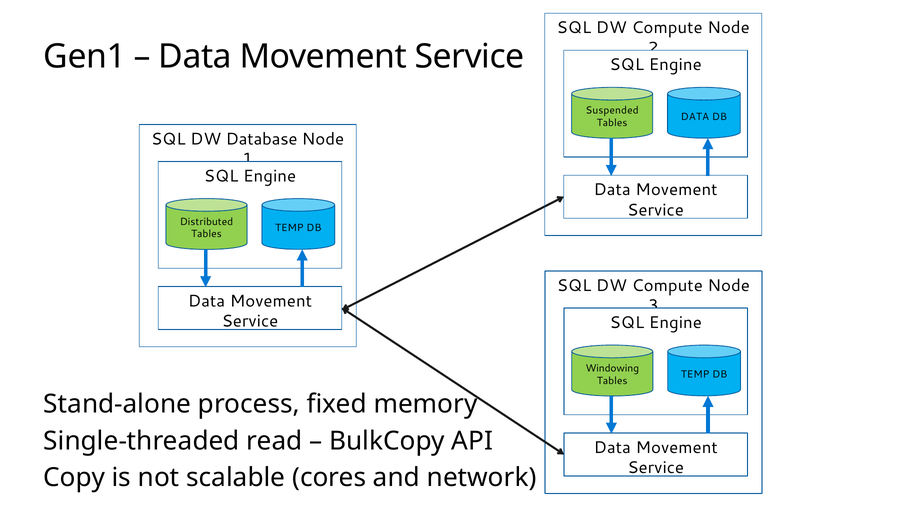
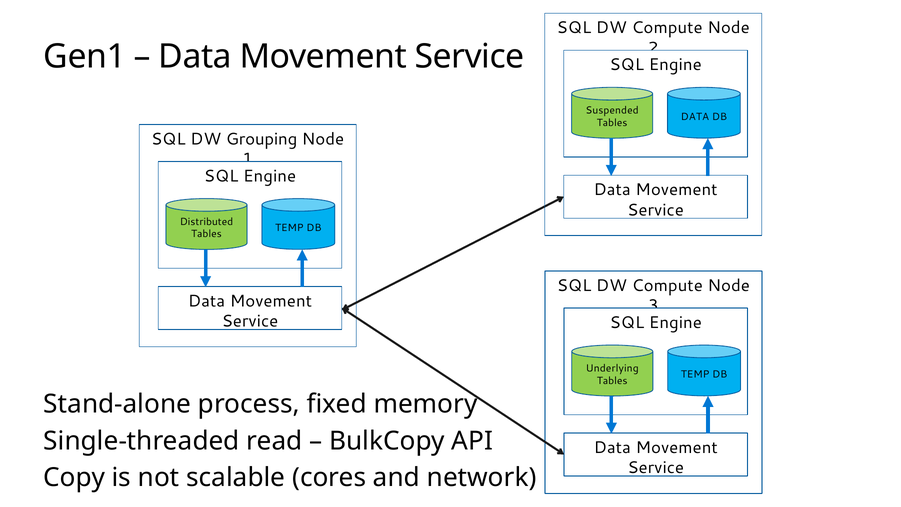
Database: Database -> Grouping (262, 139)
Windowing: Windowing -> Underlying (612, 368)
